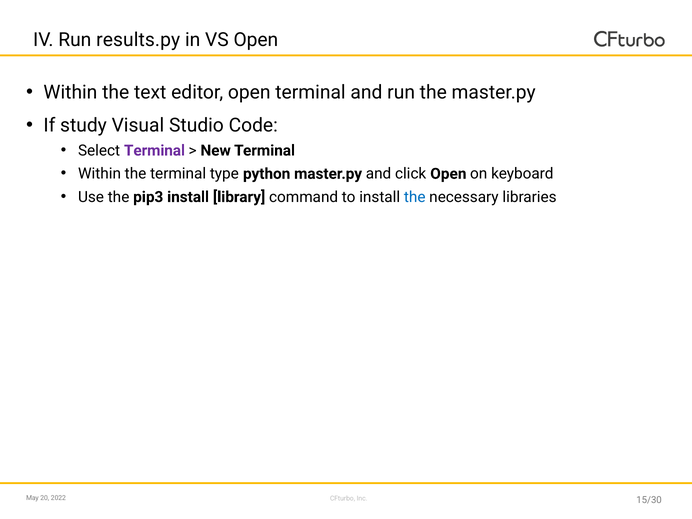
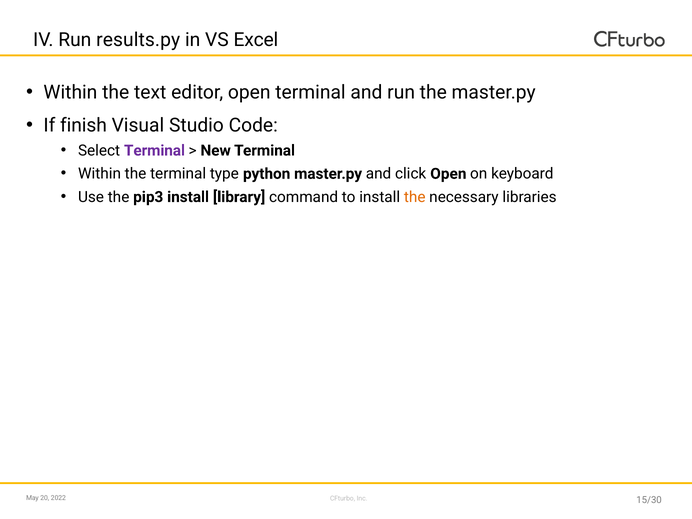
VS Open: Open -> Excel (256, 40)
study: study -> finish (83, 125)
the colour: blue -> orange (415, 197)
